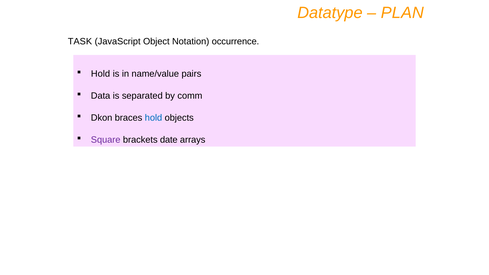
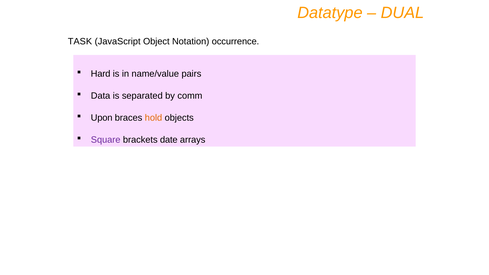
PLAN: PLAN -> DUAL (402, 13)
Hold: Hold -> Hard (101, 74)
Dkon: Dkon -> Upon (102, 118)
hold colour: blue -> orange (153, 118)
